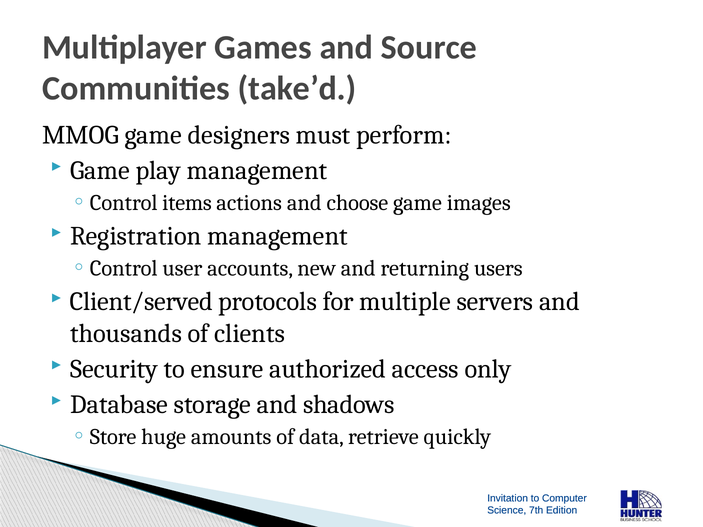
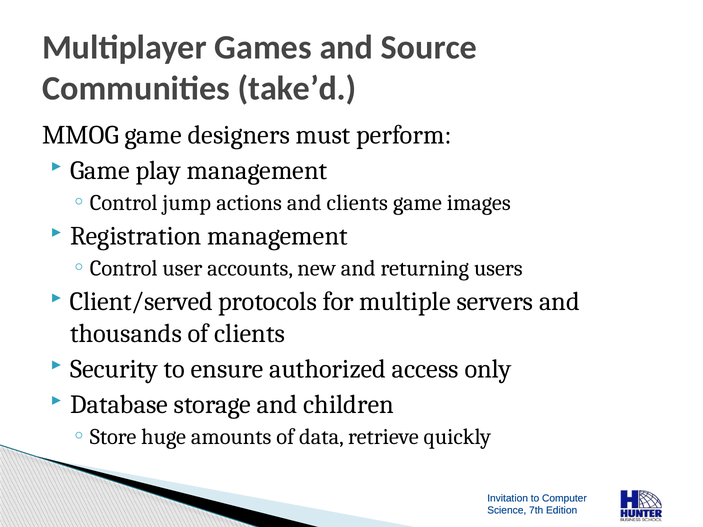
items: items -> jump (187, 203)
and choose: choose -> clients (357, 203)
shadows: shadows -> children (349, 405)
